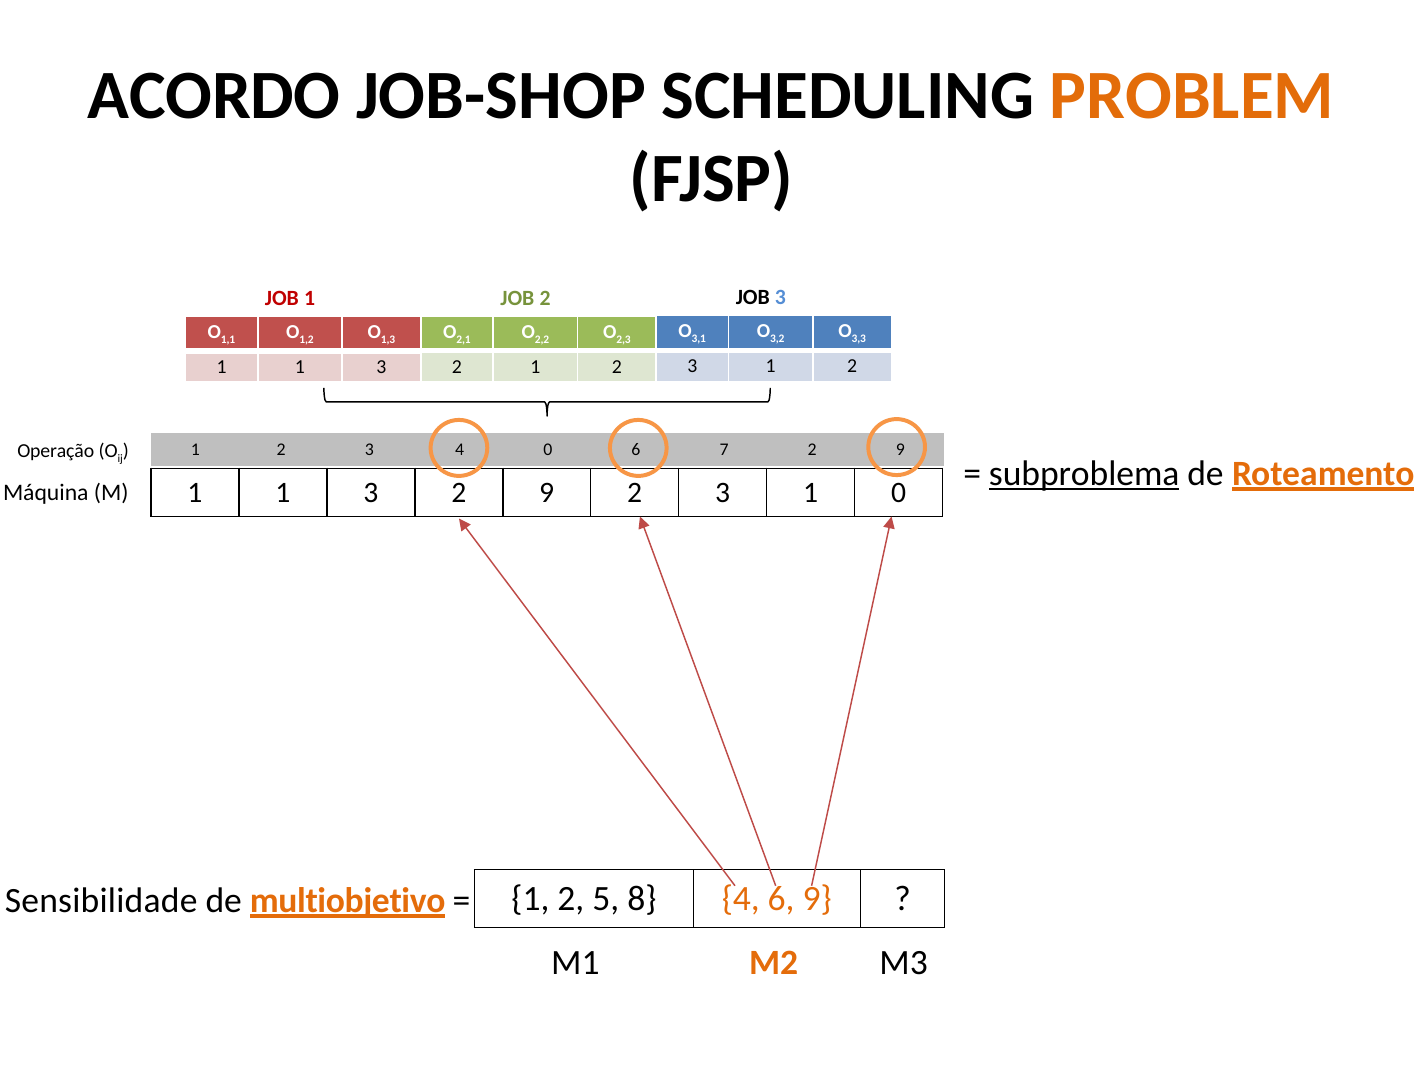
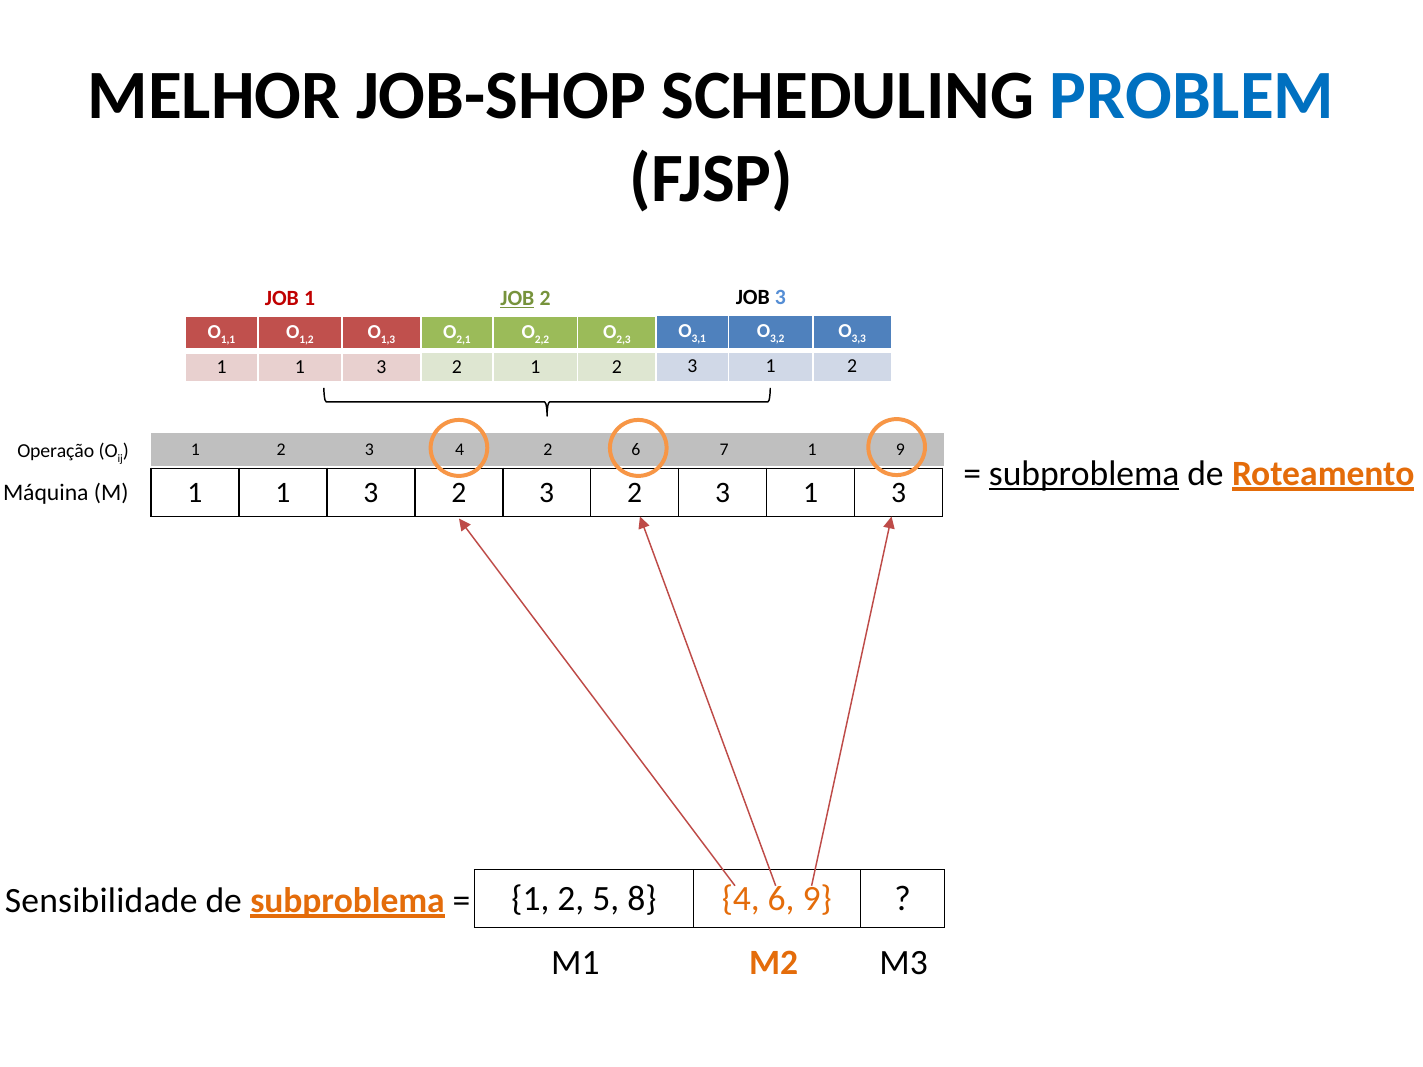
ACORDO: ACORDO -> MELHOR (214, 96)
PROBLEM colour: orange -> blue (1192, 96)
JOB underline: none -> present (517, 298)
4 0: 0 -> 2 (548, 450)
7 2: 2 -> 1 (812, 450)
1 3 2 9: 9 -> 3 (547, 493)
3 1 0: 0 -> 3 (899, 493)
de multiobjetivo: multiobjetivo -> subproblema (348, 901)
